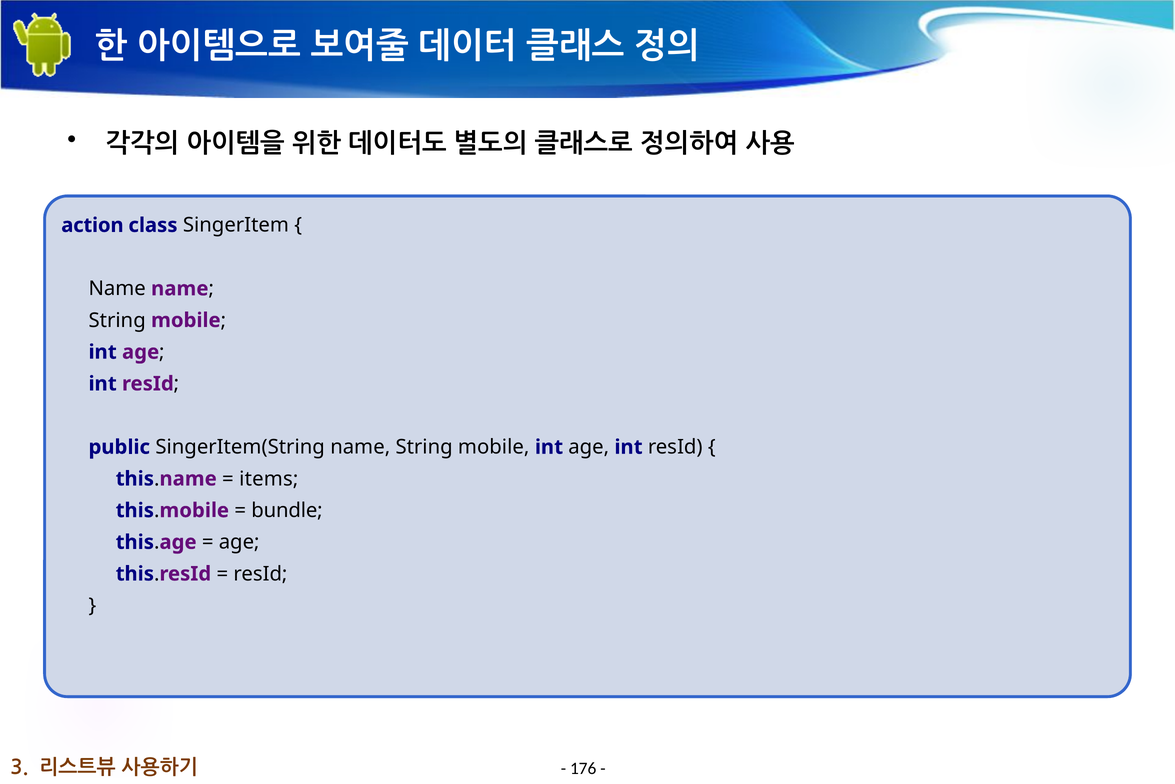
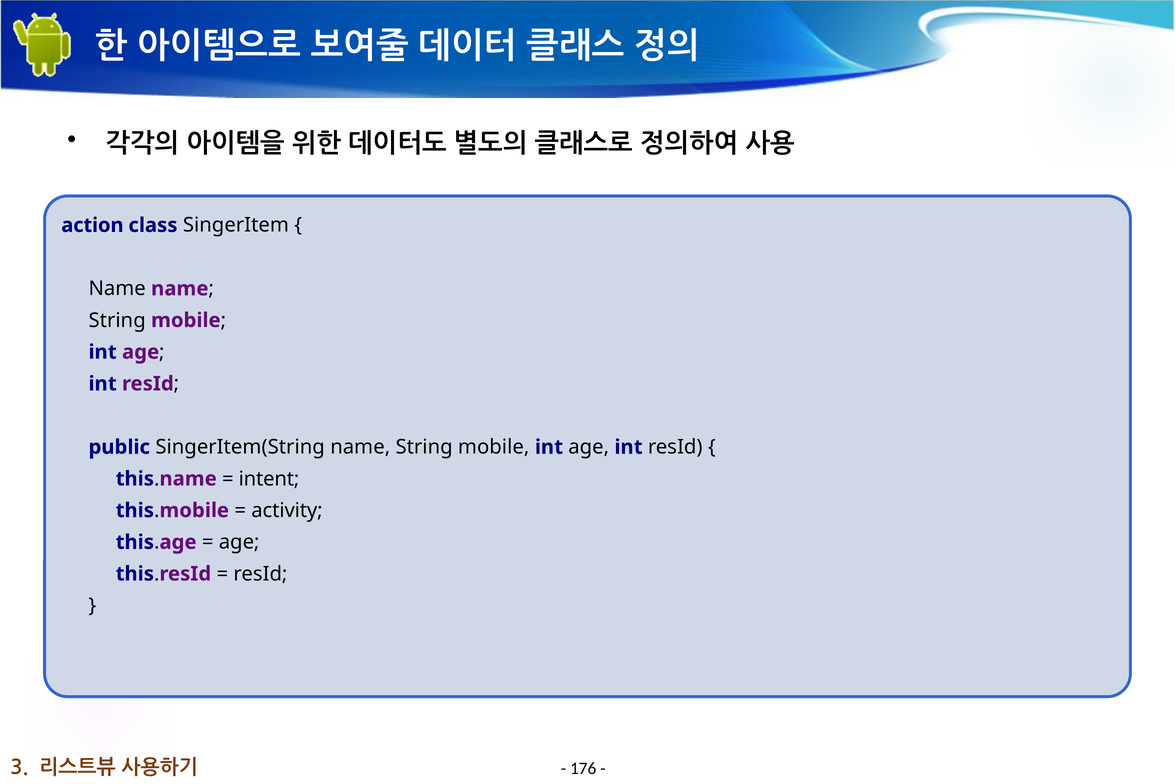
items: items -> intent (269, 478)
bundle: bundle -> activity (287, 510)
